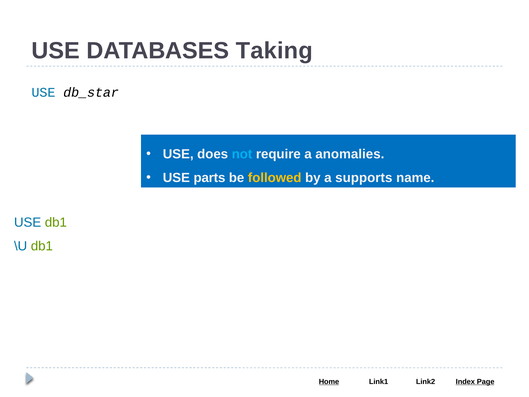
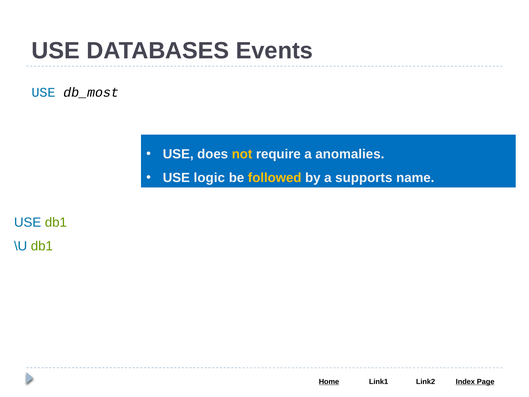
Taking: Taking -> Events (274, 51)
db_star: db_star -> db_most (91, 92)
not colour: light blue -> yellow (242, 154)
parts: parts -> logic (209, 178)
